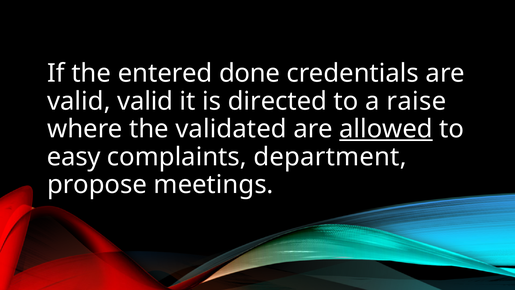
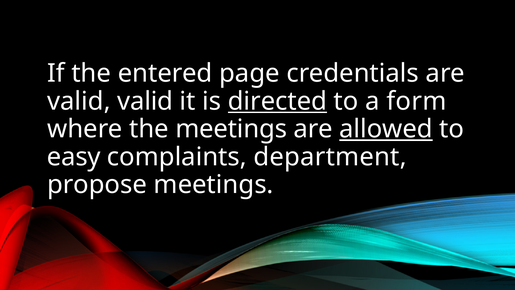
done: done -> page (249, 73)
directed underline: none -> present (277, 101)
raise: raise -> form (416, 101)
the validated: validated -> meetings (231, 129)
